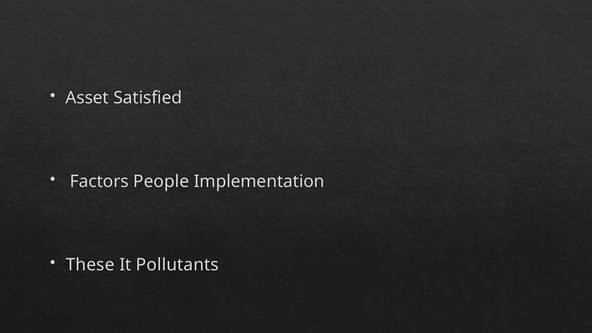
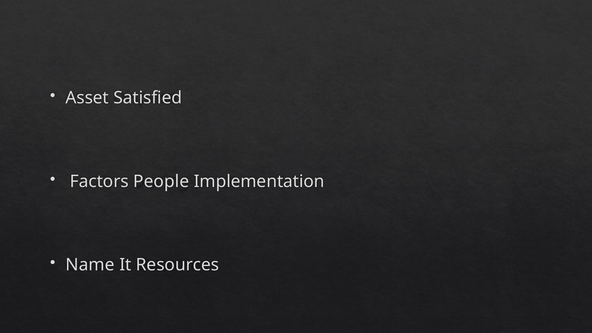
These: These -> Name (90, 265)
Pollutants: Pollutants -> Resources (177, 265)
